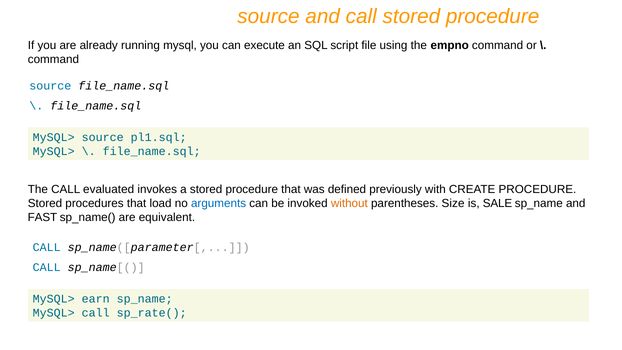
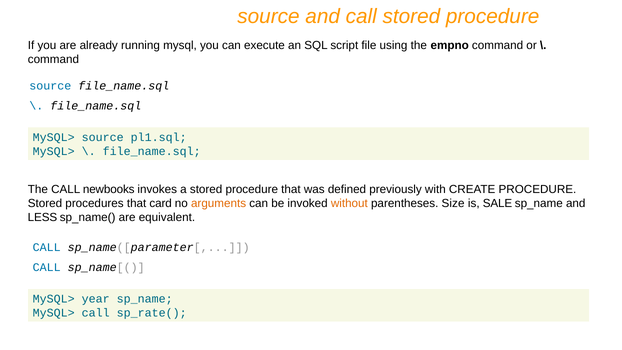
evaluated: evaluated -> newbooks (109, 189)
load: load -> card (161, 203)
arguments colour: blue -> orange (219, 203)
FAST: FAST -> LESS (42, 217)
earn: earn -> year (96, 299)
